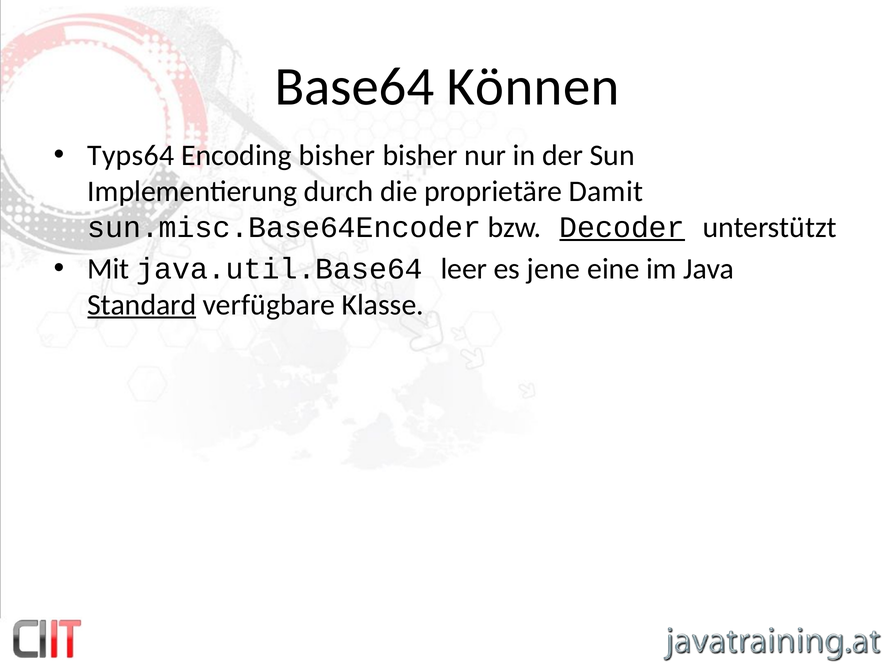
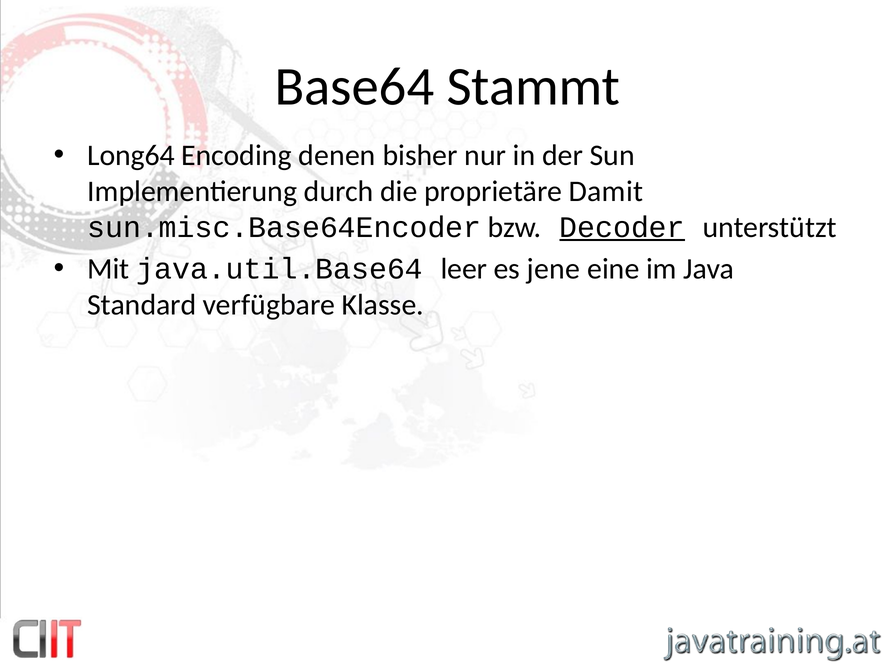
Können: Können -> Stammt (533, 87)
Typs64: Typs64 -> Long64 (131, 156)
Encoding bisher: bisher -> denen (337, 156)
Standard underline: present -> none (142, 305)
